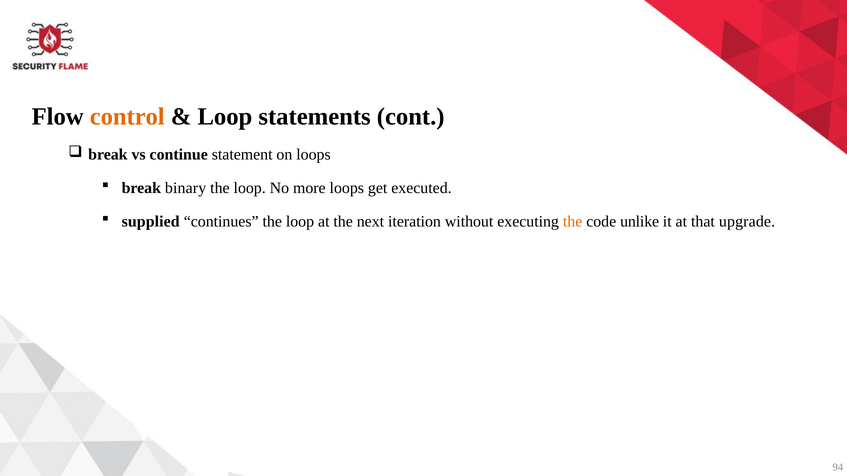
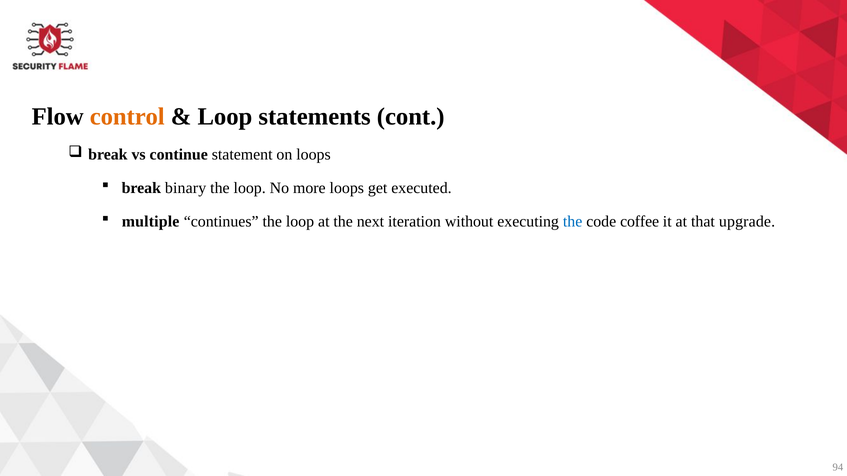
supplied: supplied -> multiple (151, 222)
the colour: orange -> blue (573, 222)
unlike: unlike -> coffee (640, 222)
